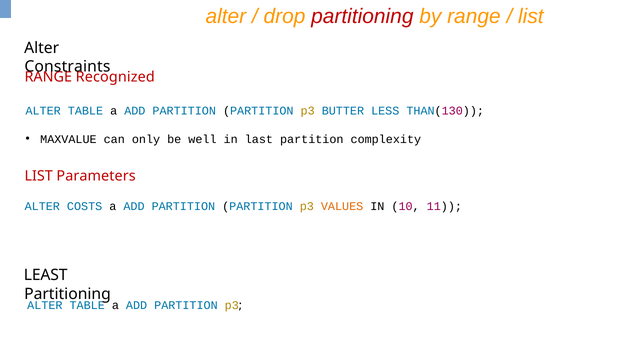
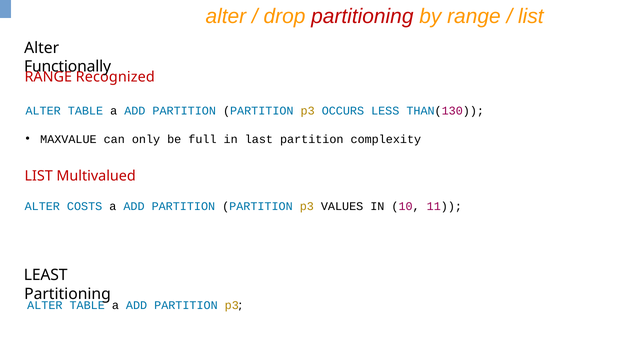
Constraints: Constraints -> Functionally (68, 67)
BUTTER: BUTTER -> OCCURS (343, 111)
well: well -> full (202, 139)
Parameters: Parameters -> Multivalued (96, 176)
VALUES colour: orange -> black (342, 206)
